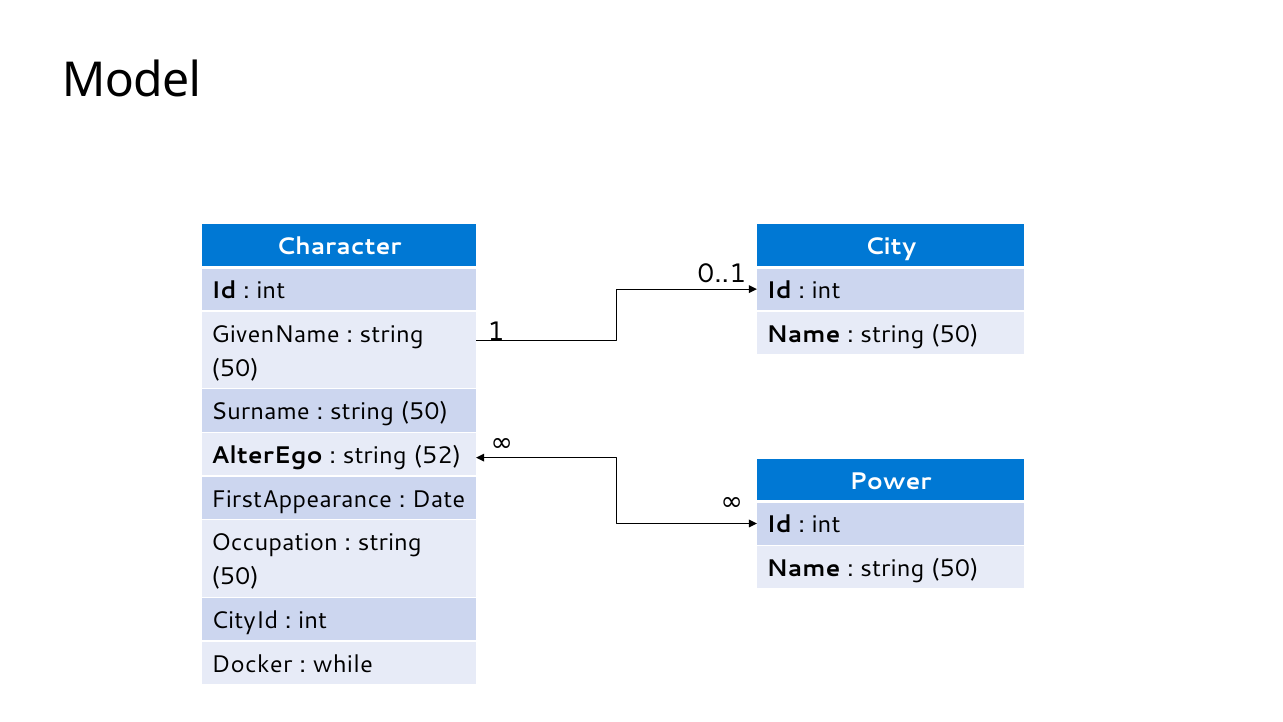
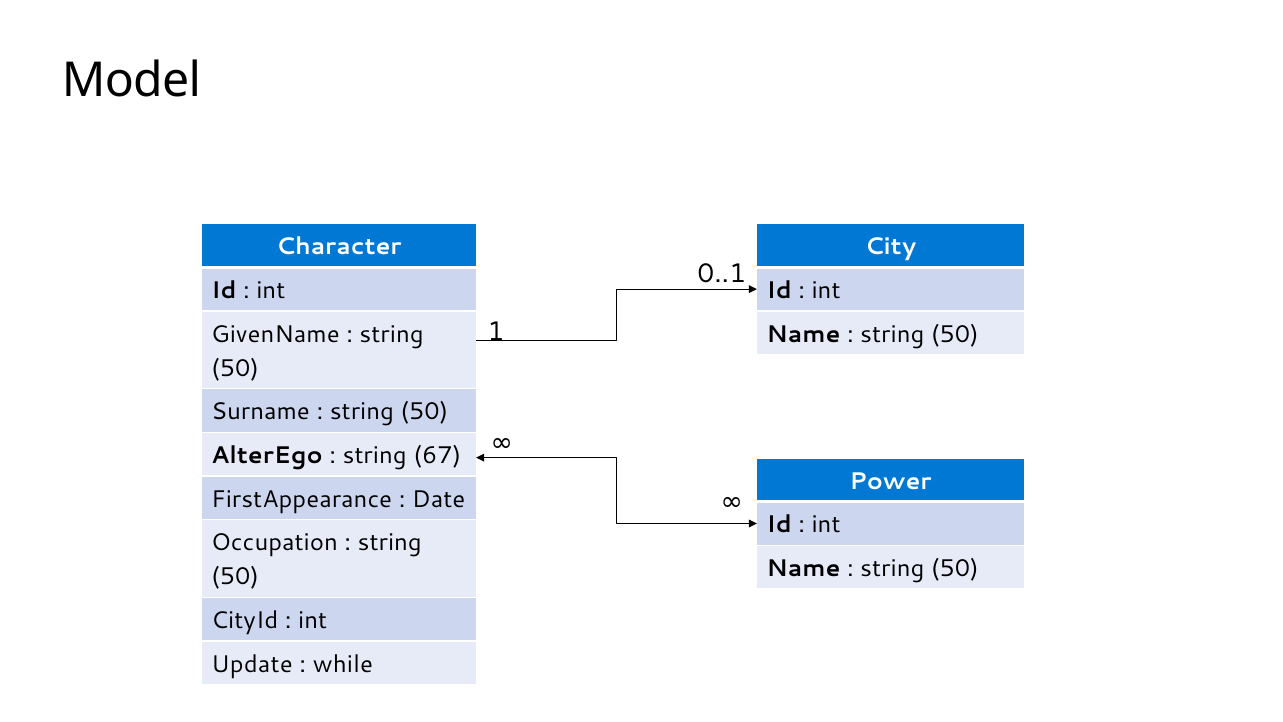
52: 52 -> 67 (437, 455)
Docker: Docker -> Update (252, 664)
